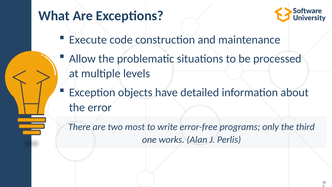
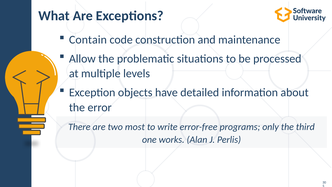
Execute: Execute -> Contain (88, 40)
